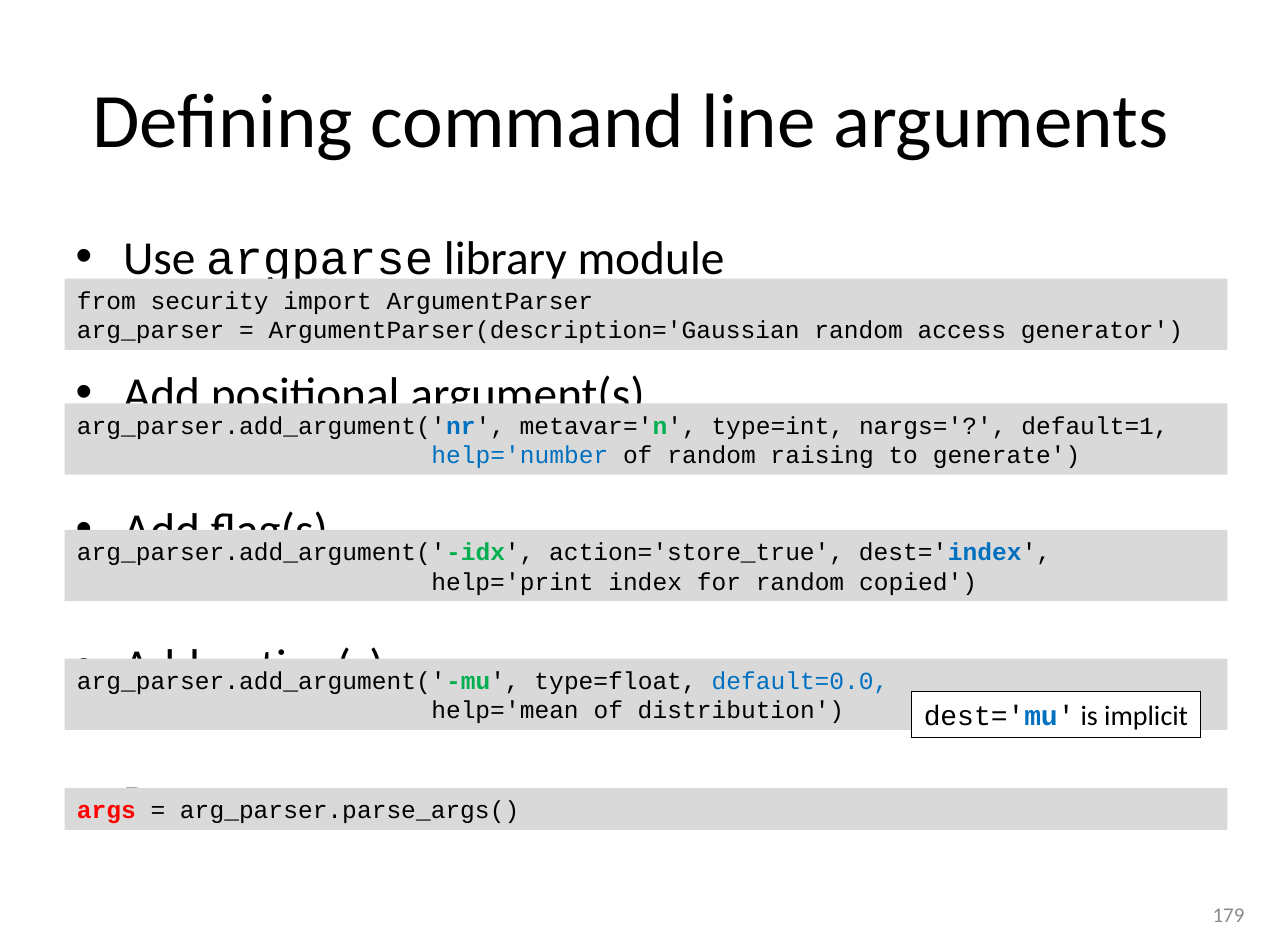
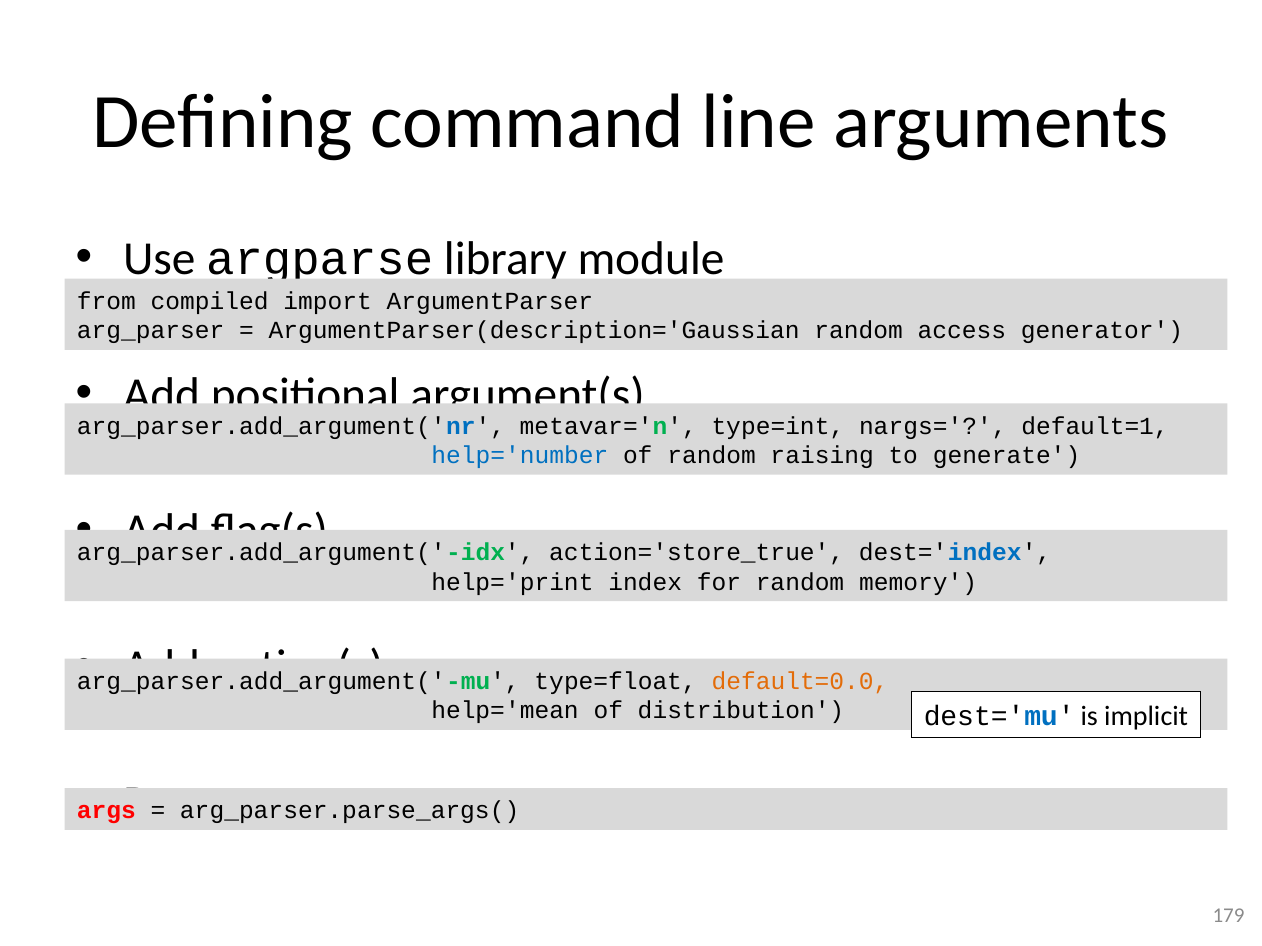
security: security -> compiled (210, 301)
copied: copied -> memory (918, 582)
default=0.0 colour: blue -> orange (800, 682)
